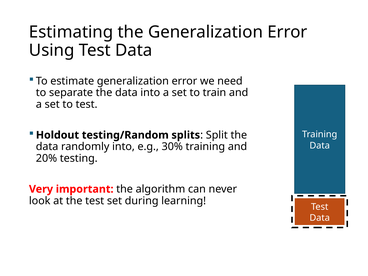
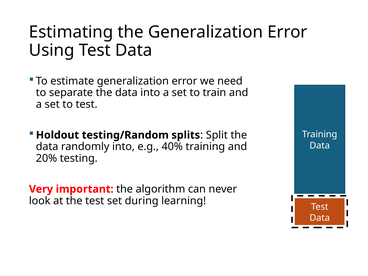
30%: 30% -> 40% (172, 147)
